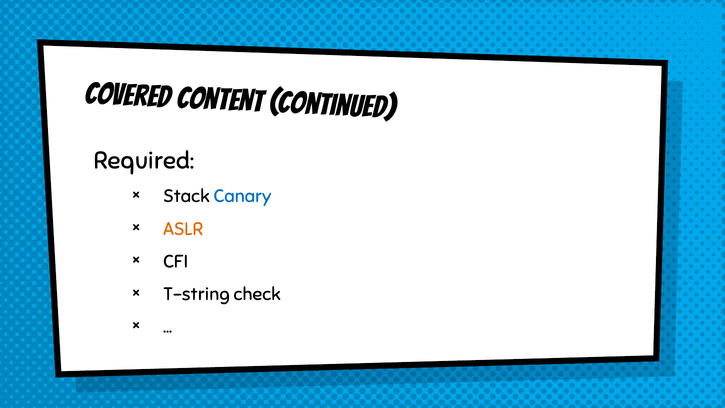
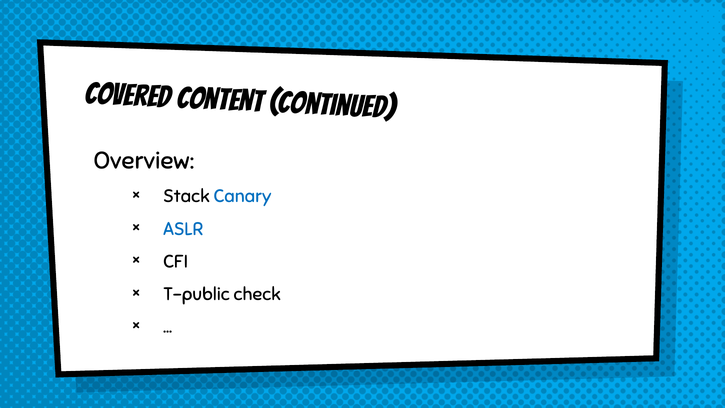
Required: Required -> Overview (144, 161)
ASLR colour: orange -> blue (183, 229)
T-string: T-string -> T-public (197, 294)
